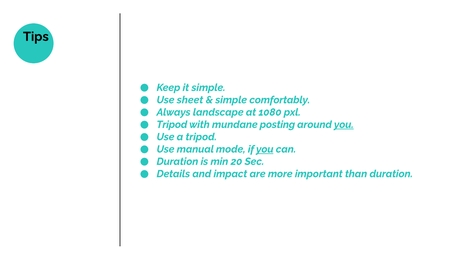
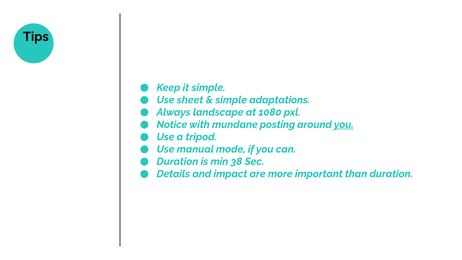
comfortably: comfortably -> adaptations (280, 100)
Tripod: Tripod -> Notice (172, 124)
you underline: present -> none (265, 149)
20: 20 -> 38 (236, 161)
